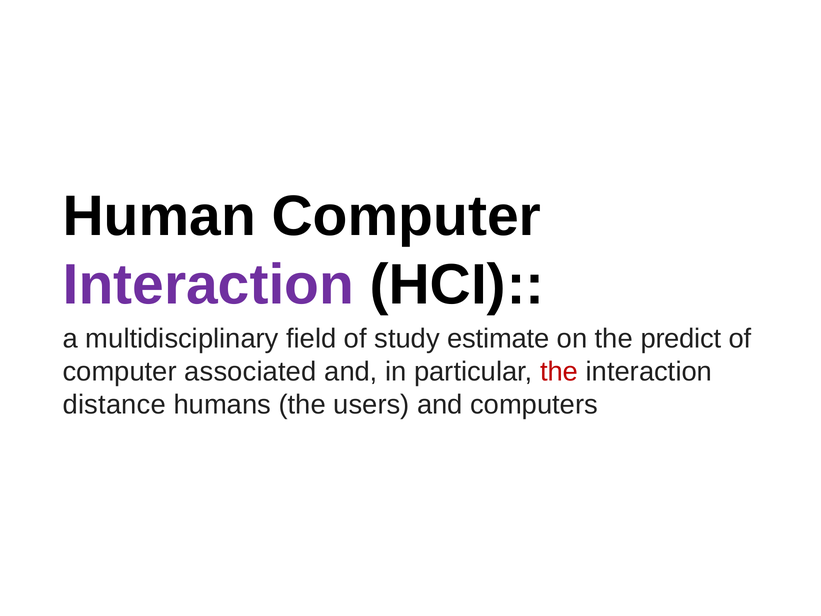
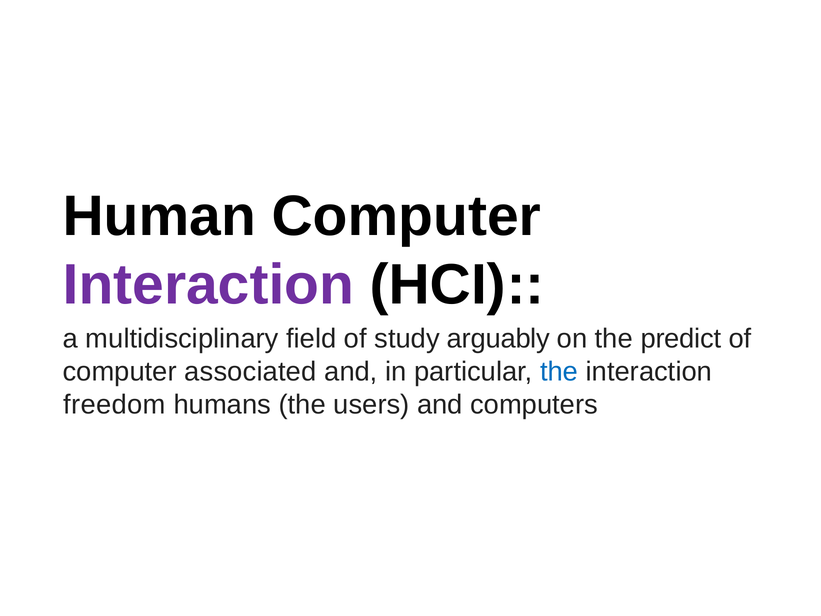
estimate: estimate -> arguably (498, 339)
the colour: red -> blue (559, 372)
distance: distance -> freedom (114, 404)
